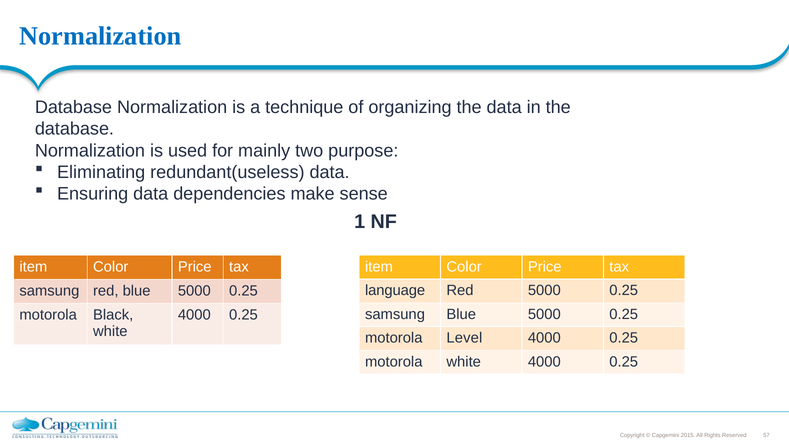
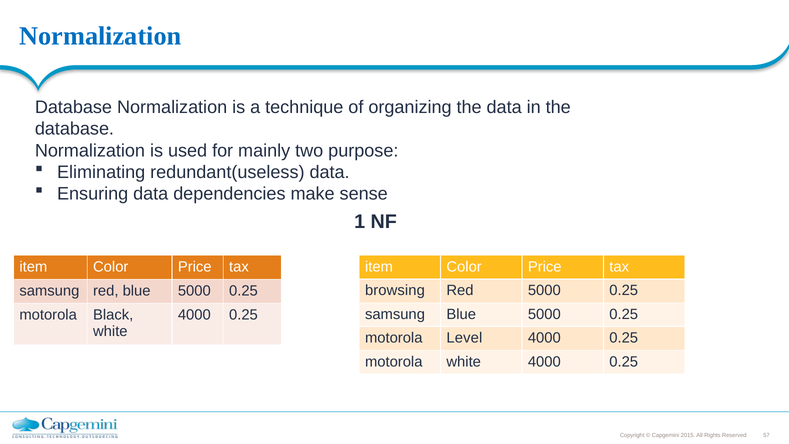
language: language -> browsing (395, 290)
